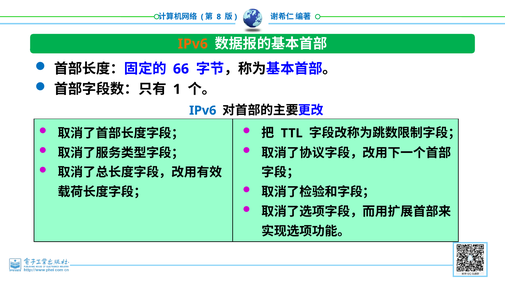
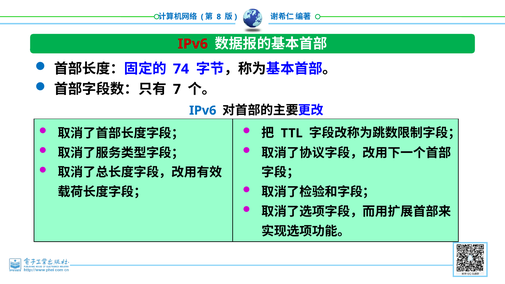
IPv6 colour: orange -> red (193, 44)
66: 66 -> 74 (181, 69)
1: 1 -> 7 (177, 89)
